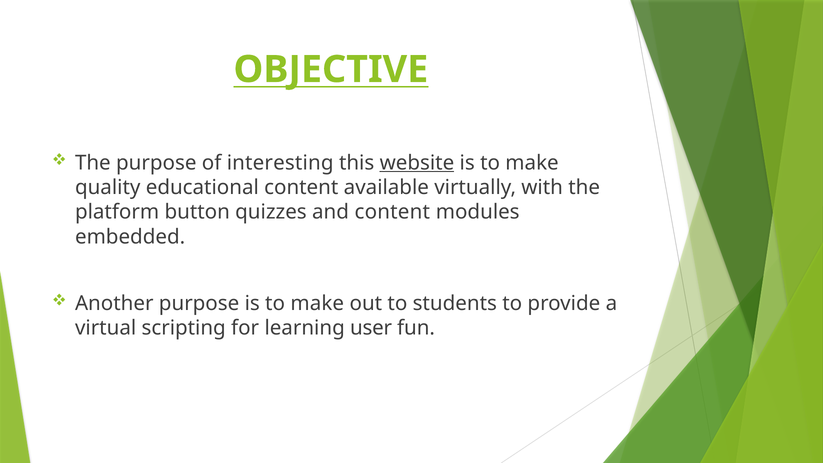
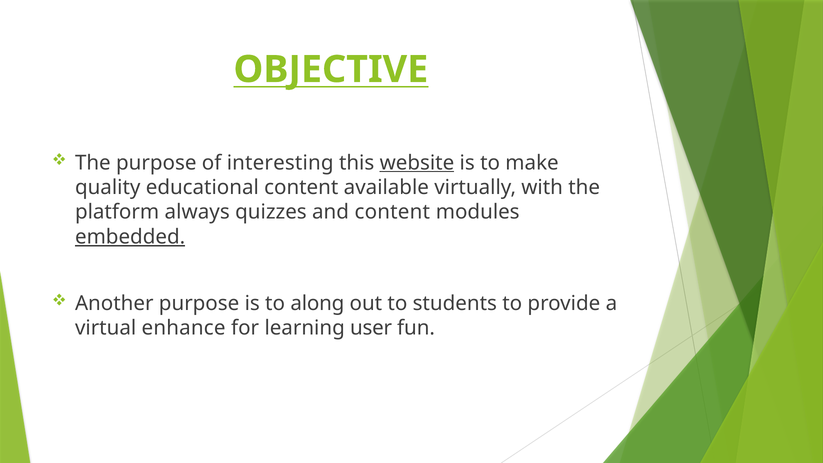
button: button -> always (197, 212)
embedded underline: none -> present (130, 237)
purpose is to make: make -> along (317, 303)
scripting: scripting -> enhance (184, 328)
